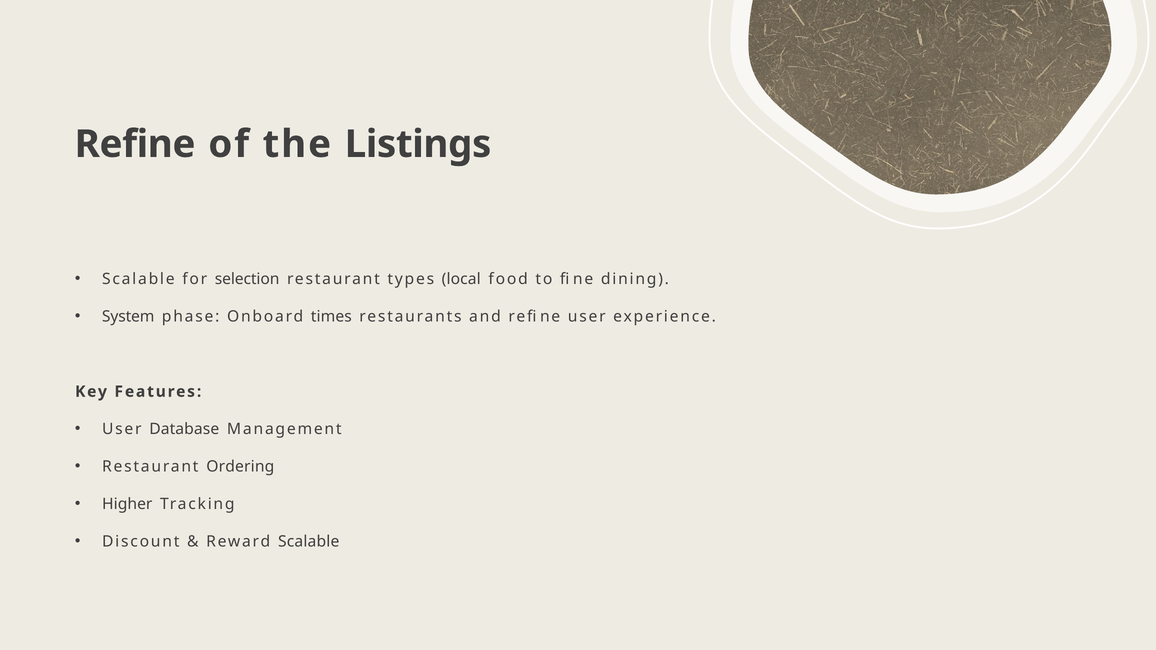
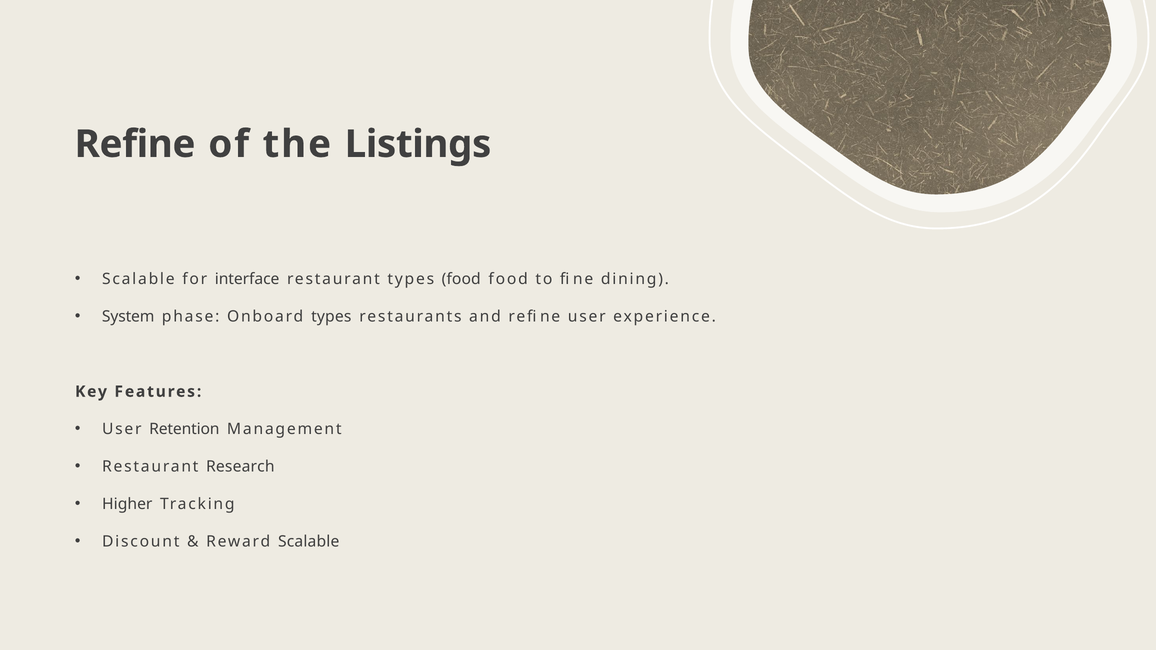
selection: selection -> interface (247, 279)
types local: local -> food (461, 279)
Onboard times: times -> types (331, 317)
Database: Database -> Retention (184, 429)
Ordering: Ordering -> Research (240, 467)
